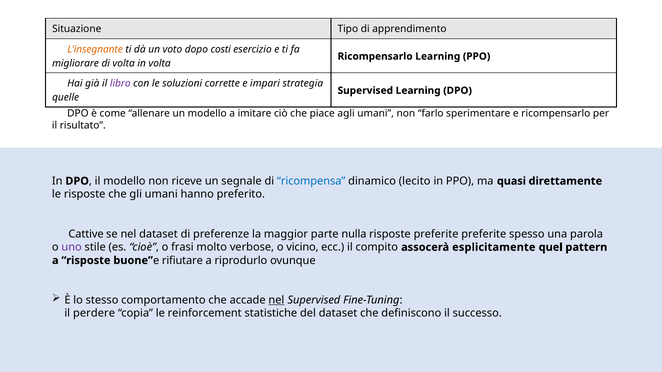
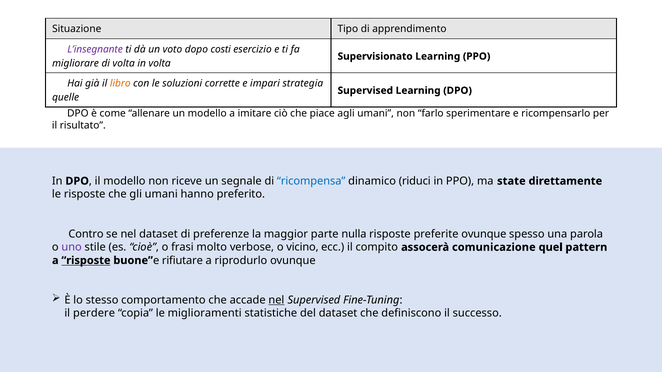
L’insegnante colour: orange -> purple (95, 49)
Ricompensarlo: Ricompensarlo -> Supervisionato (375, 56)
libro colour: purple -> orange (120, 84)
lecito: lecito -> riduci (415, 181)
quasi: quasi -> state (511, 181)
Cattive: Cattive -> Contro (86, 234)
preferite preferite: preferite -> ovunque (484, 234)
esplicitamente: esplicitamente -> comunicazione (494, 247)
risposte underline: none -> present (86, 261)
reinforcement: reinforcement -> miglioramenti (205, 314)
